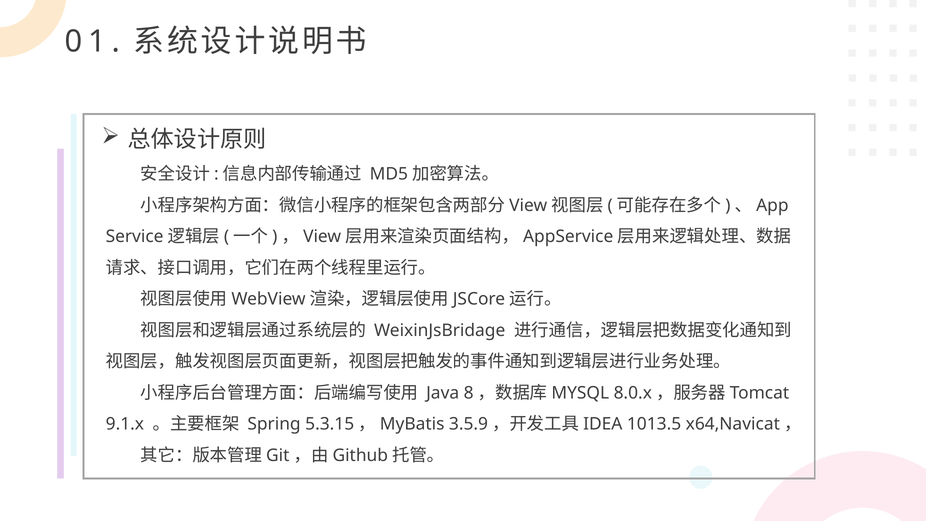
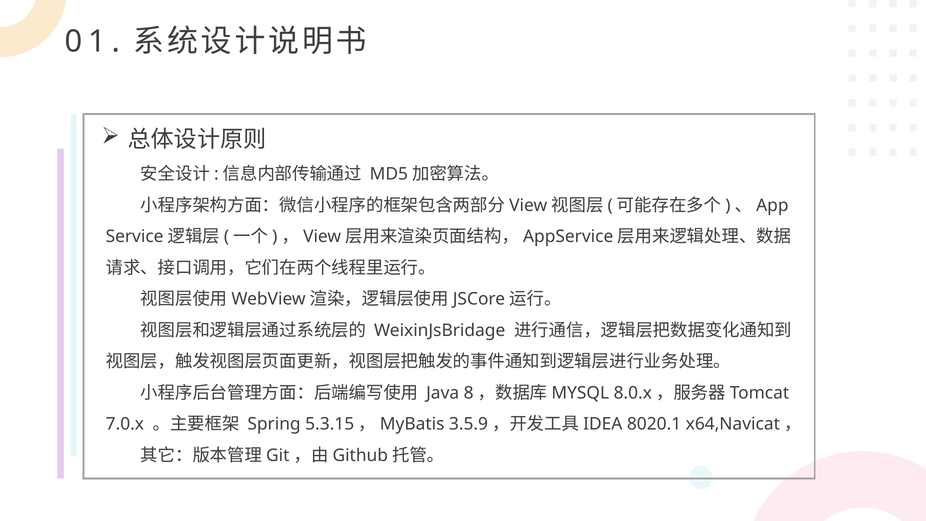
9.1.x: 9.1.x -> 7.0.x (125, 424)
1013.5: 1013.5 -> 8020.1 (654, 424)
